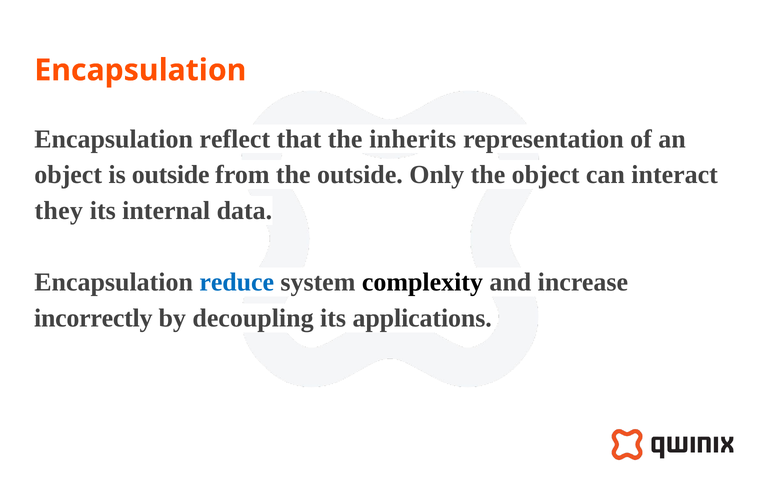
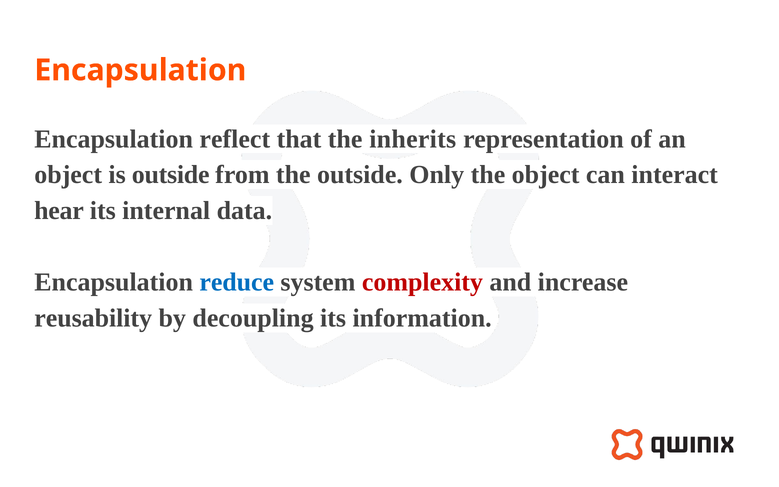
they: they -> hear (59, 211)
complexity colour: black -> red (422, 282)
incorrectly: incorrectly -> reusability (93, 318)
applications: applications -> information (422, 318)
